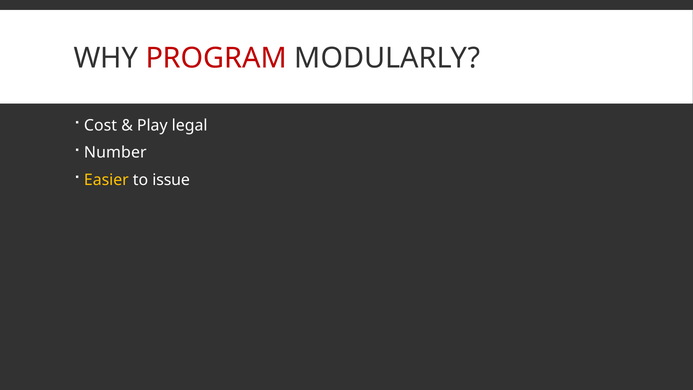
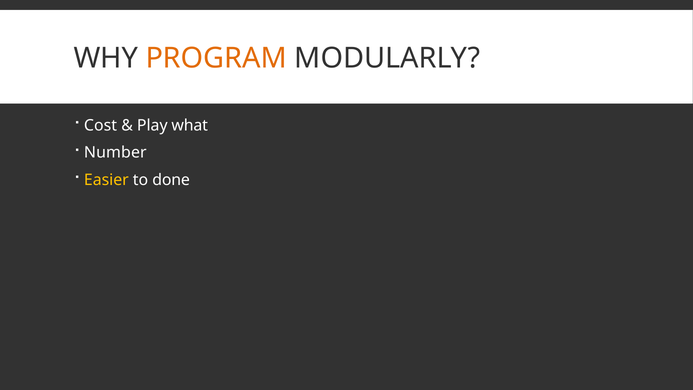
PROGRAM colour: red -> orange (216, 58)
legal: legal -> what (190, 125)
issue: issue -> done (171, 180)
